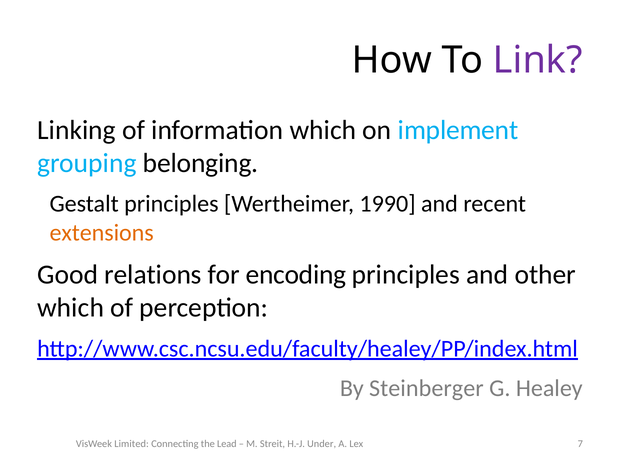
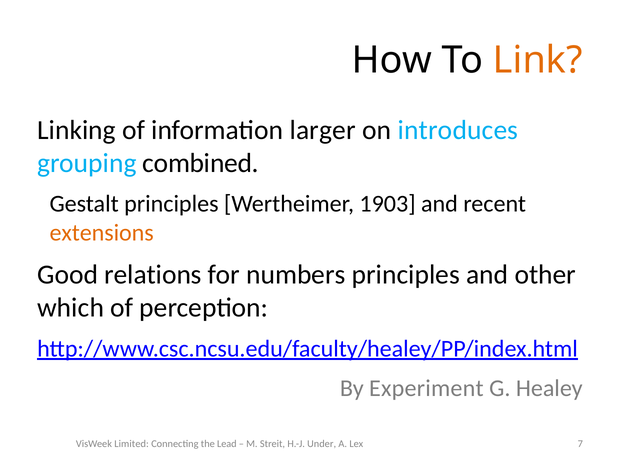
Link colour: purple -> orange (538, 60)
information which: which -> larger (323, 130)
implement: implement -> introduces (458, 130)
belonging: belonging -> combined (201, 163)
1990: 1990 -> 1903 (388, 204)
encoding: encoding -> numbers (296, 275)
Steinberger: Steinberger -> Experiment (426, 388)
